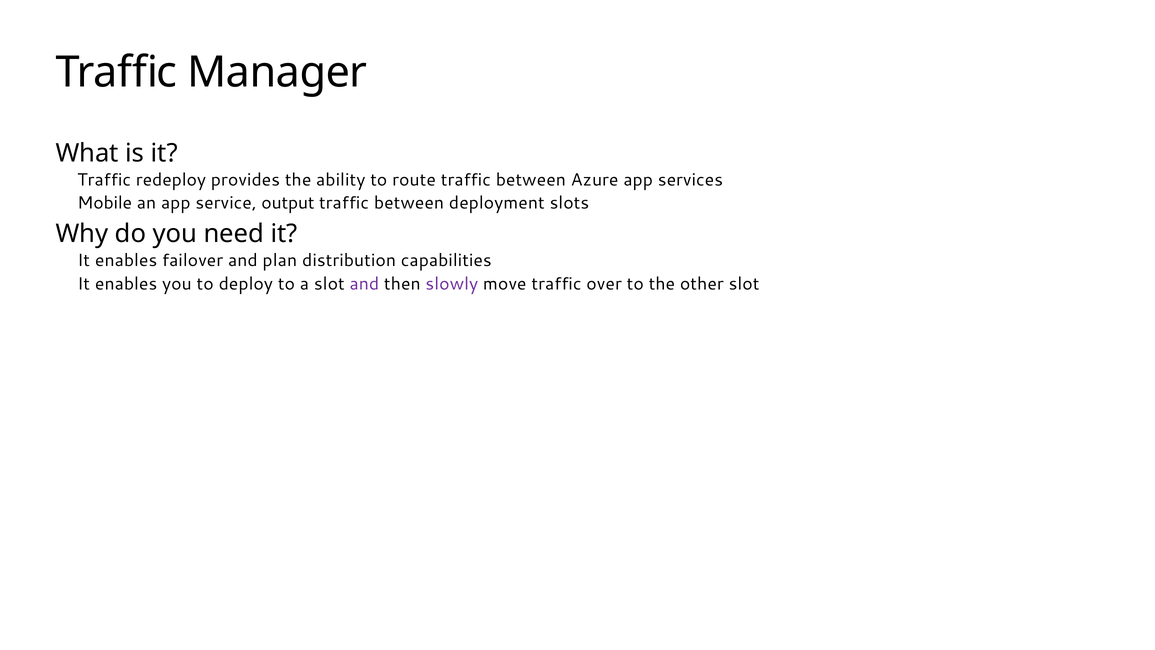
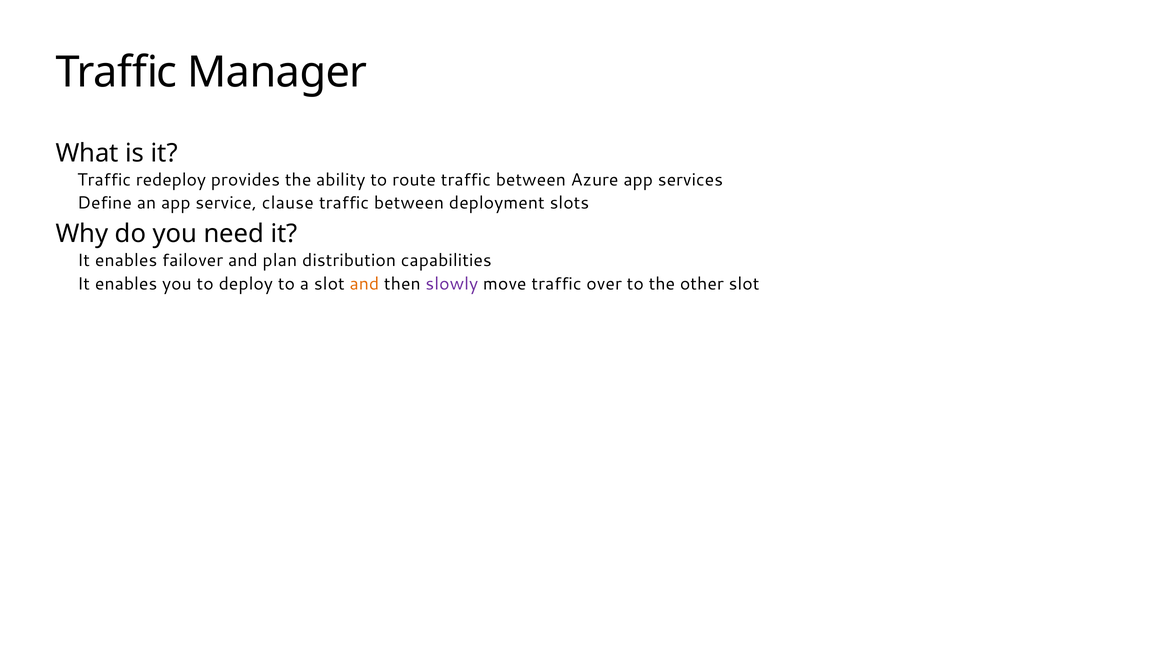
Mobile: Mobile -> Define (105, 203)
output: output -> clause (288, 203)
and colour: purple -> orange (364, 284)
